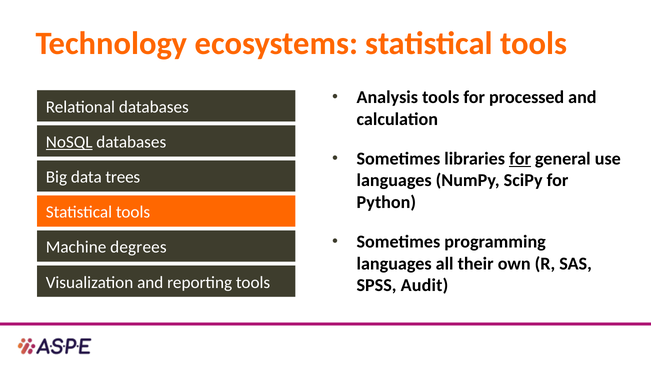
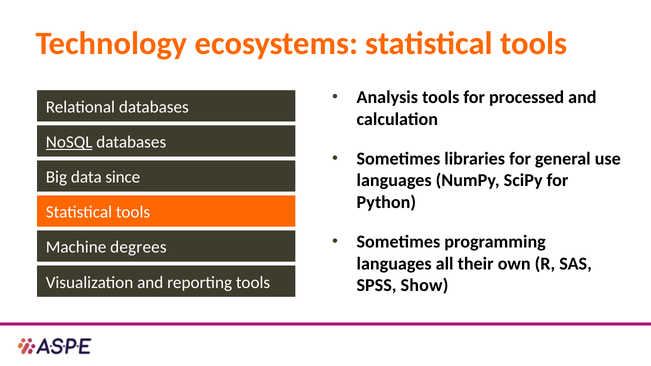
for underline: present -> none (520, 159)
trees: trees -> since (123, 177)
Audit: Audit -> Show (425, 285)
